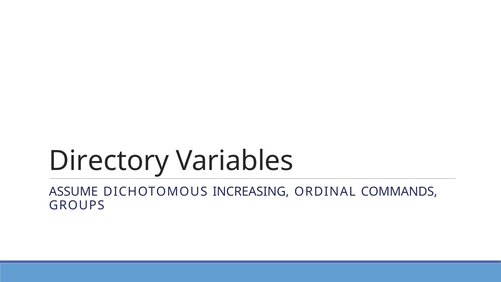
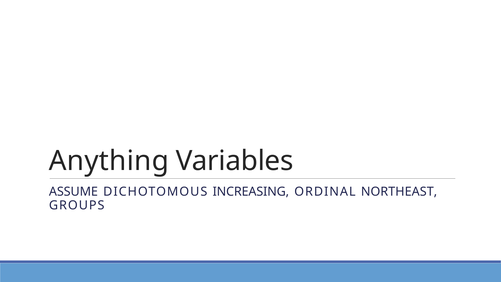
Directory: Directory -> Anything (109, 161)
COMMANDS: COMMANDS -> NORTHEAST (399, 192)
